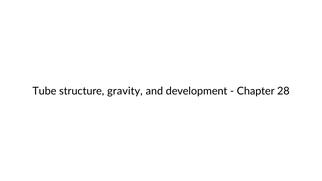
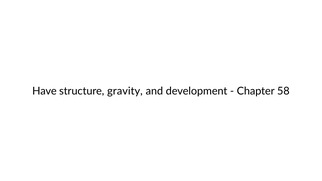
Tube: Tube -> Have (44, 91)
28: 28 -> 58 (283, 91)
